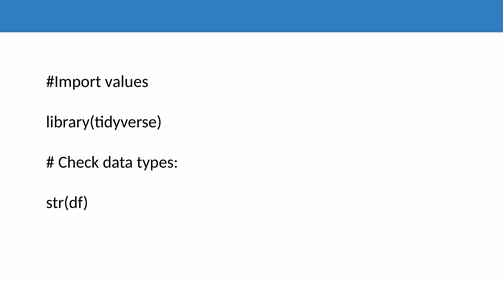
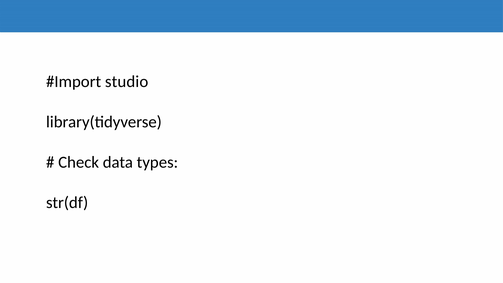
values: values -> studio (127, 82)
